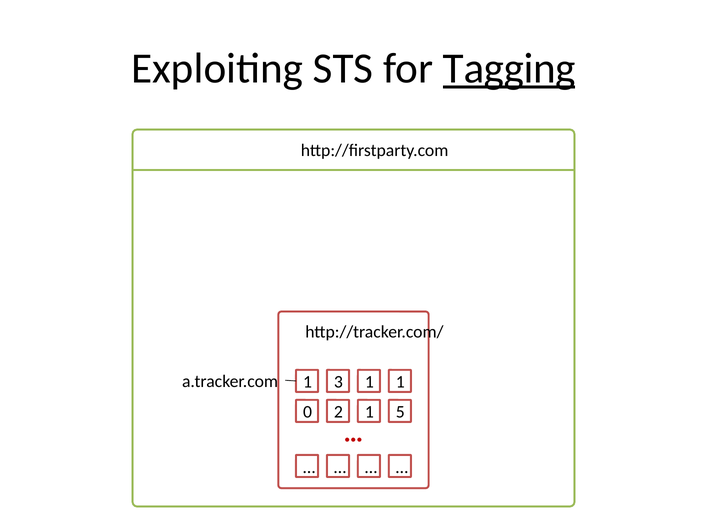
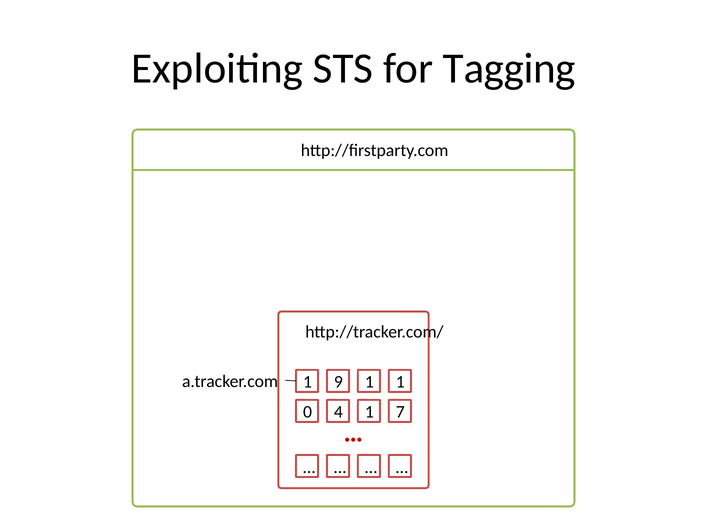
Tagging underline: present -> none (509, 68)
3: 3 -> 9 (338, 382)
2: 2 -> 4 (338, 412)
5: 5 -> 7 (400, 412)
